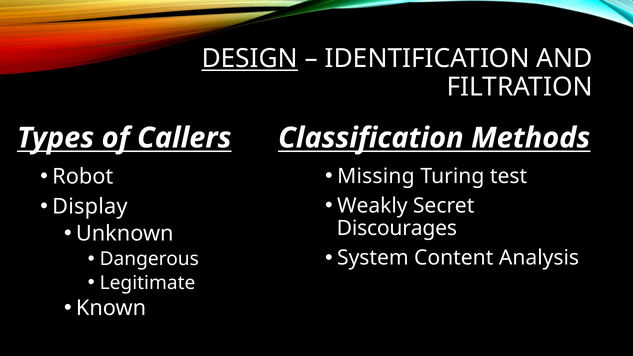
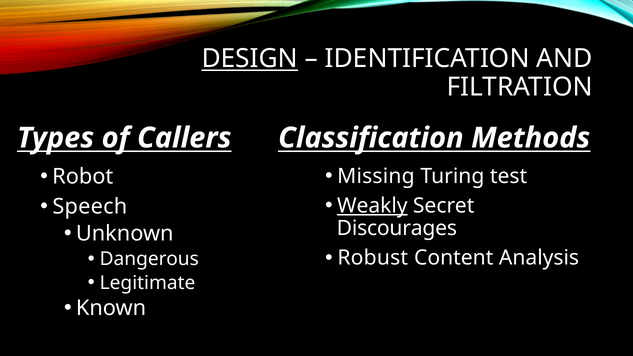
Weakly underline: none -> present (372, 206)
Display: Display -> Speech (90, 207)
System: System -> Robust (373, 258)
